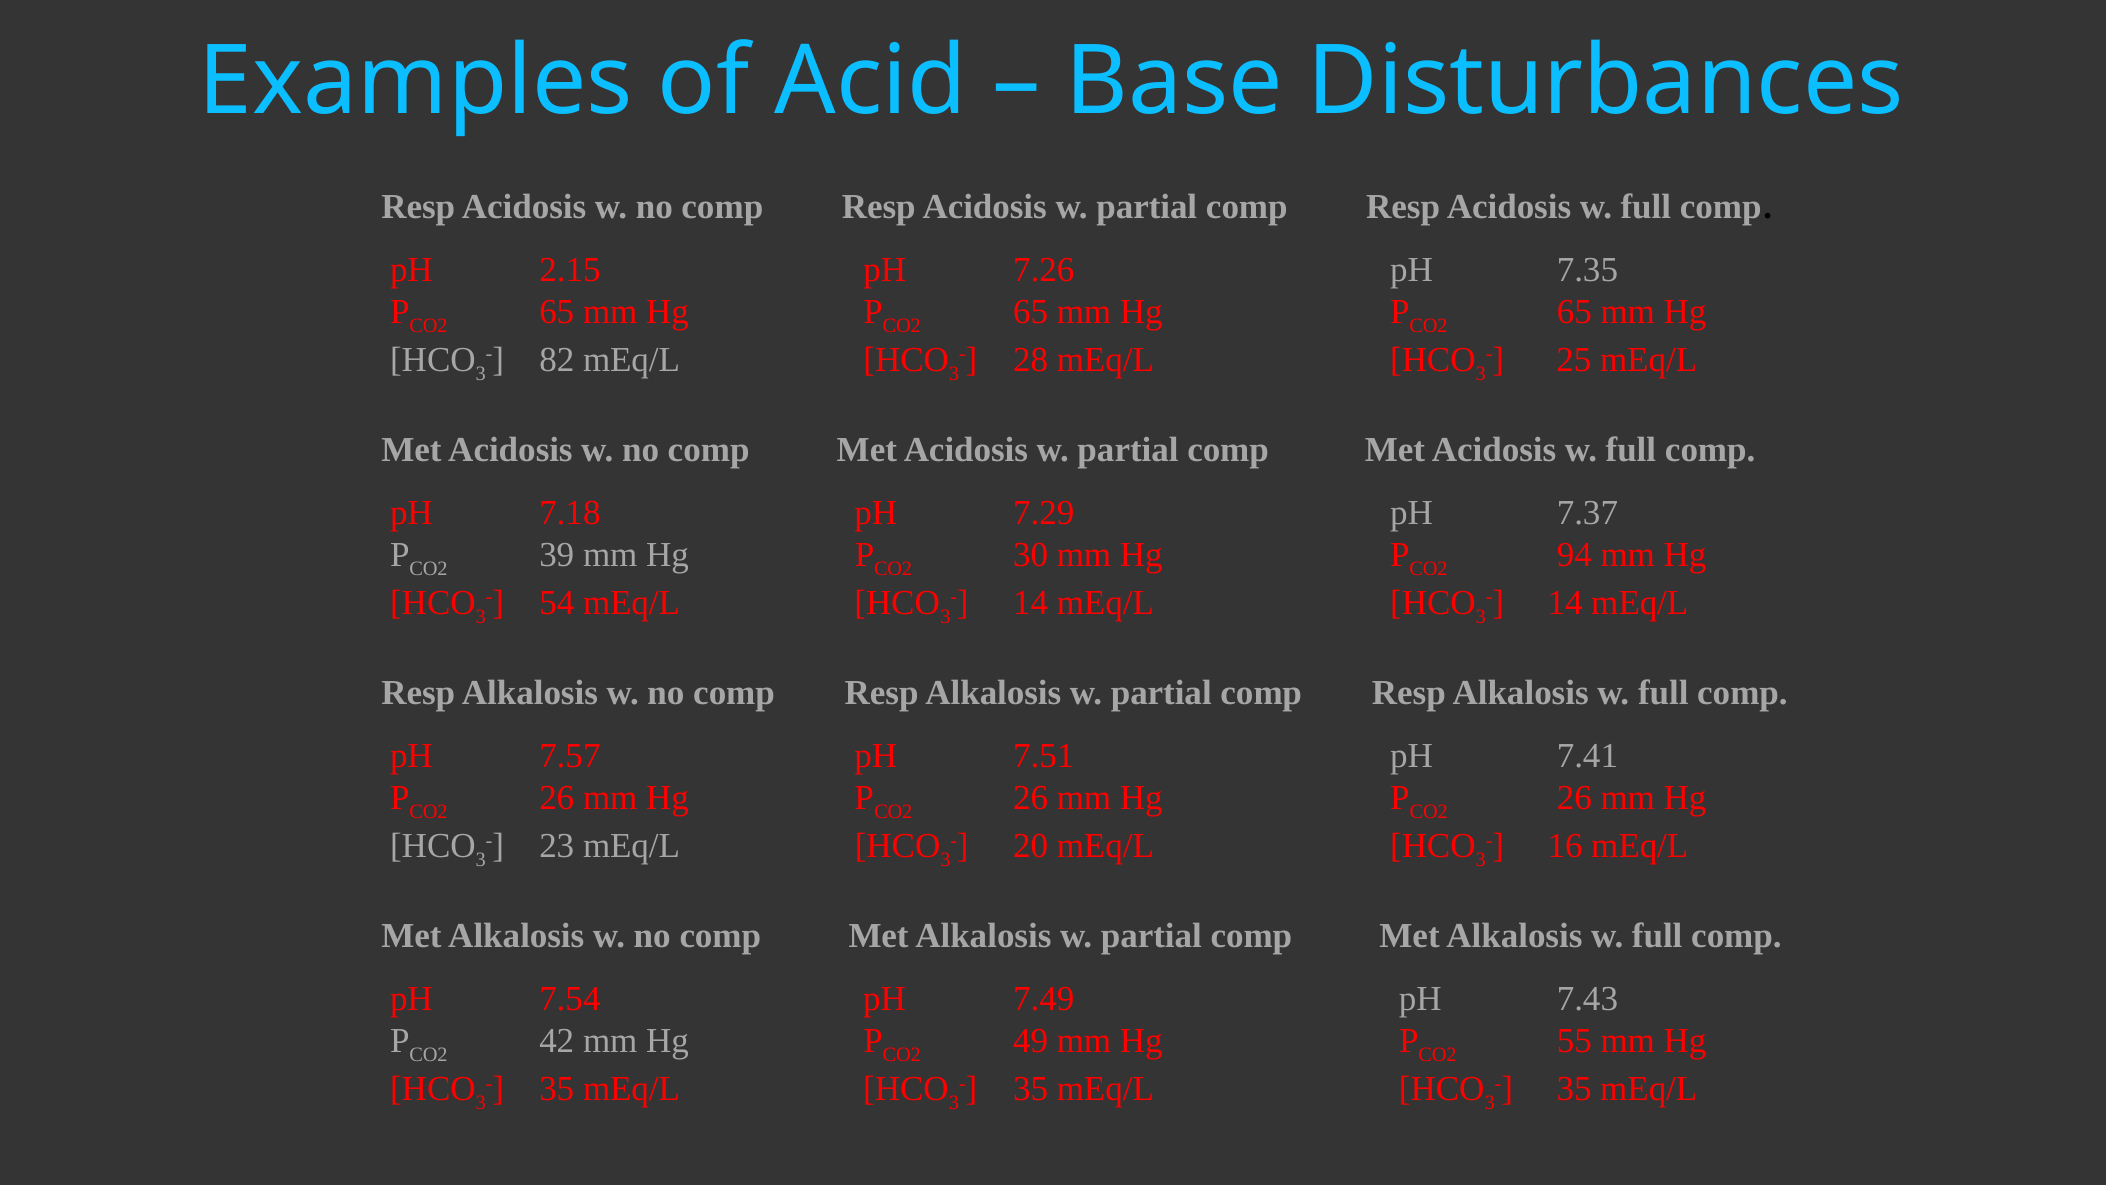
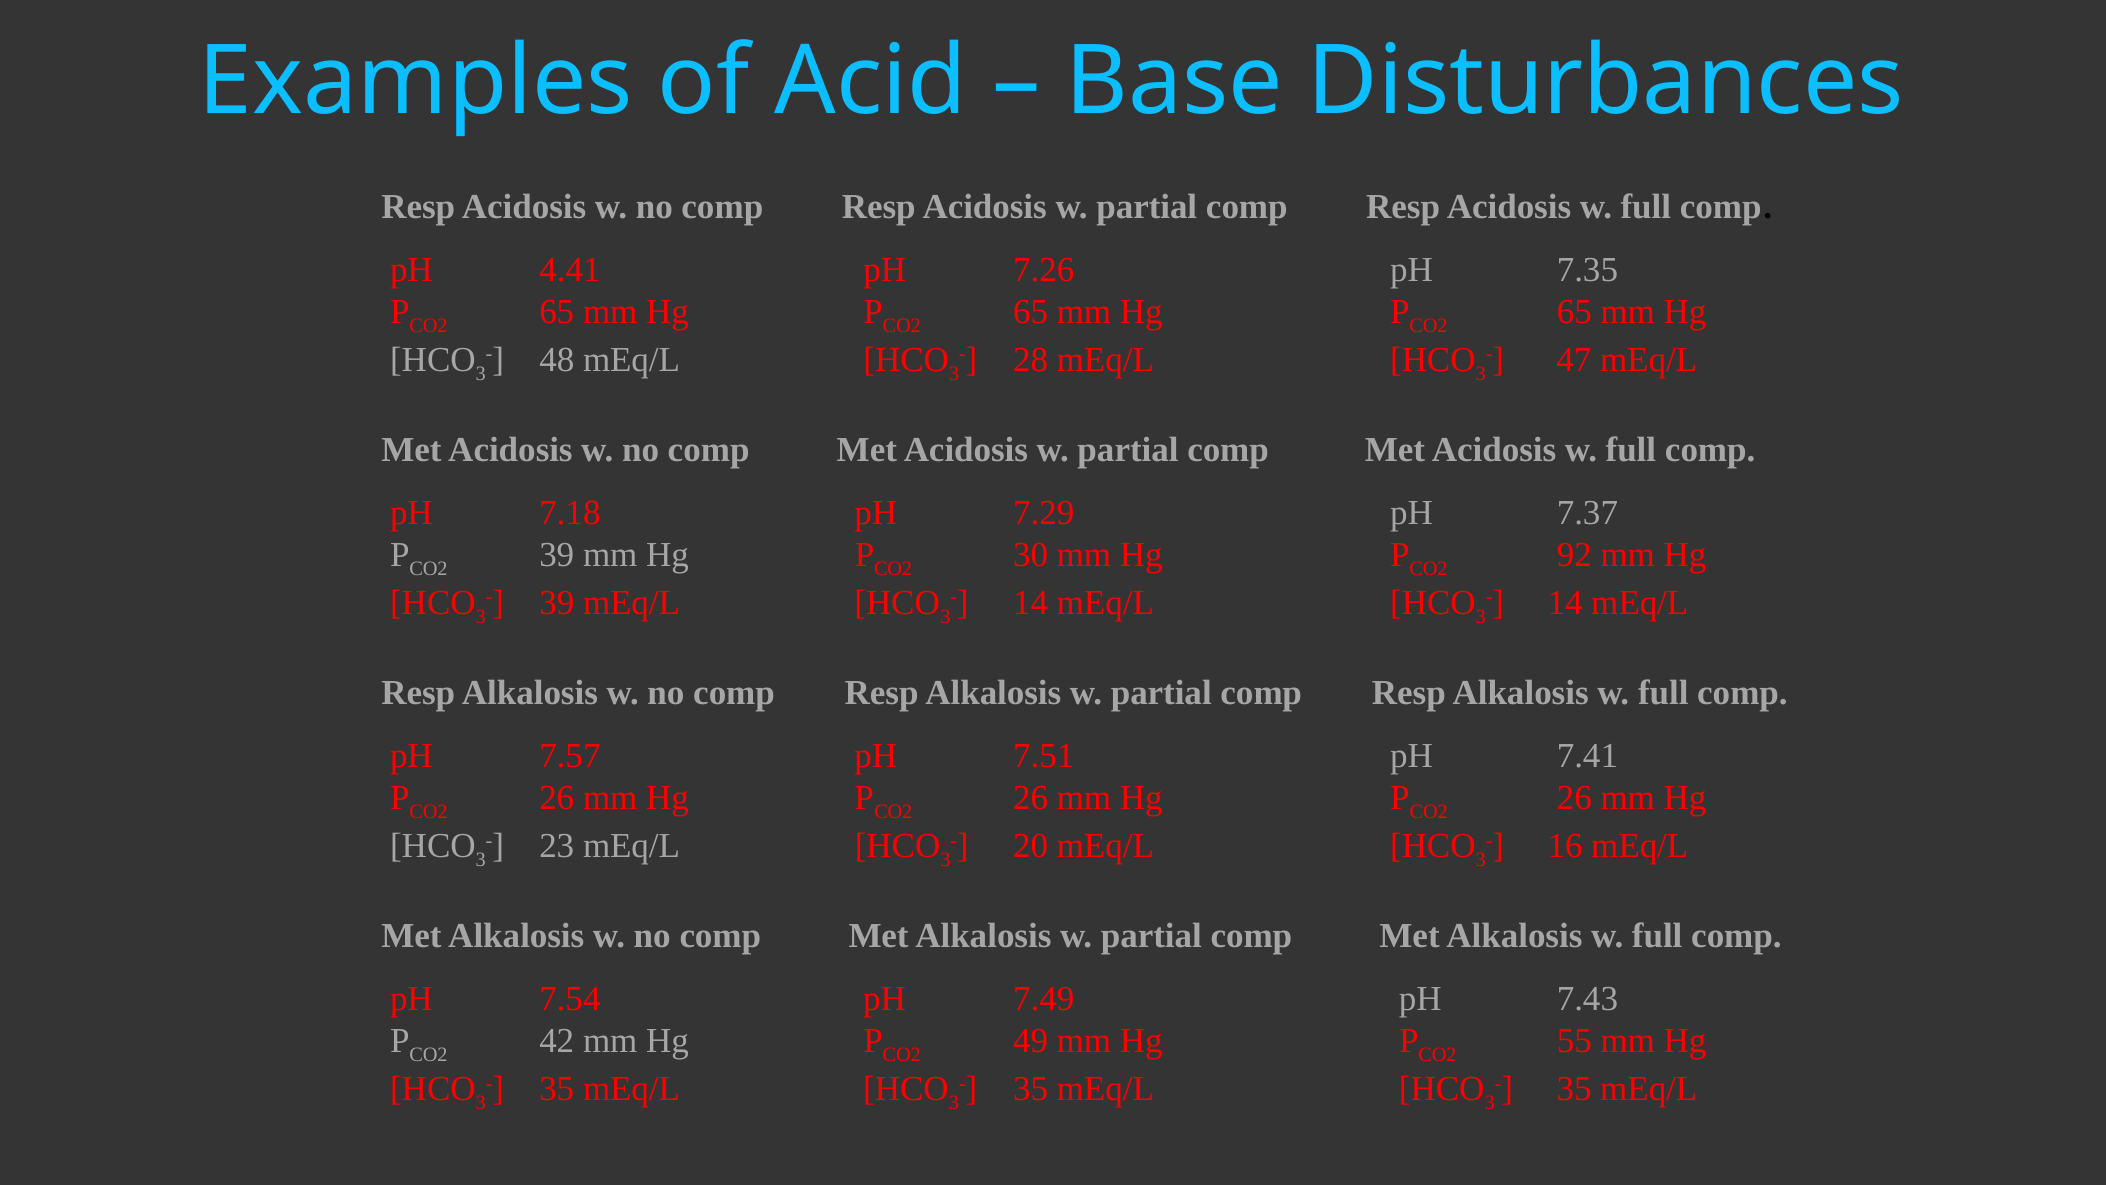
2.15: 2.15 -> 4.41 (570, 270)
82: 82 -> 48 (557, 360)
25: 25 -> 47 (1574, 360)
94: 94 -> 92 (1574, 555)
54: 54 -> 39 (557, 603)
